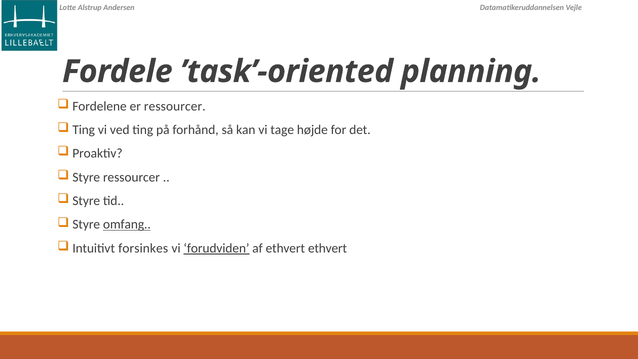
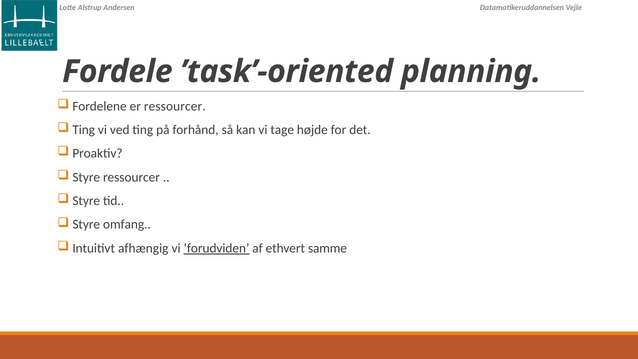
omfang underline: present -> none (127, 224)
forsinkes: forsinkes -> afhængig (143, 248)
ethvert ethvert: ethvert -> samme (327, 248)
